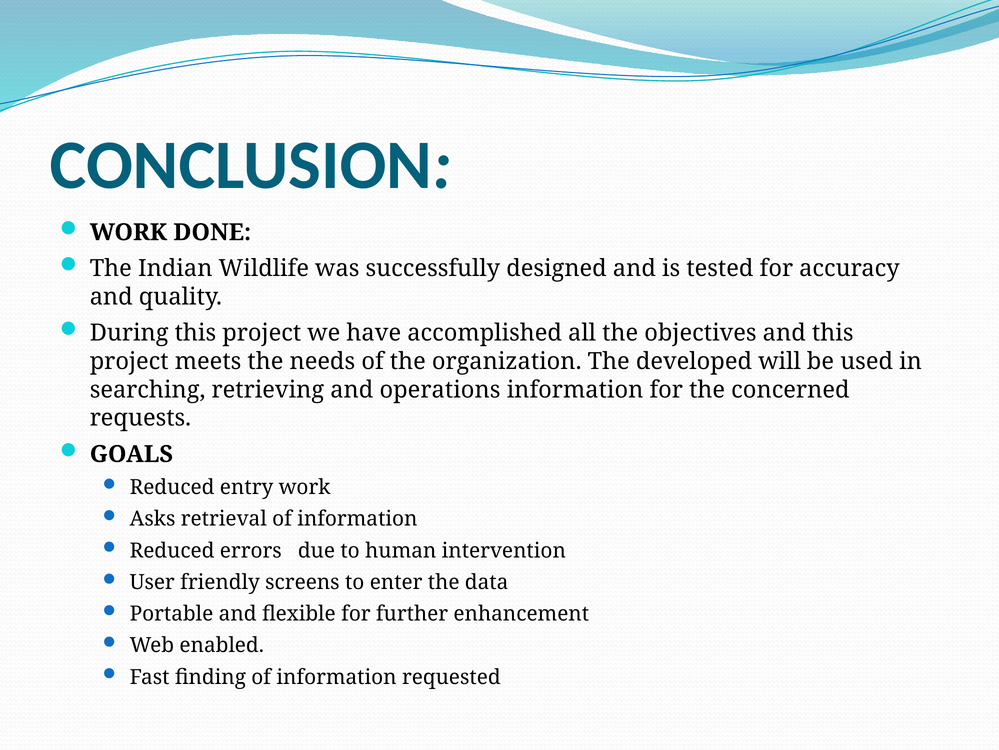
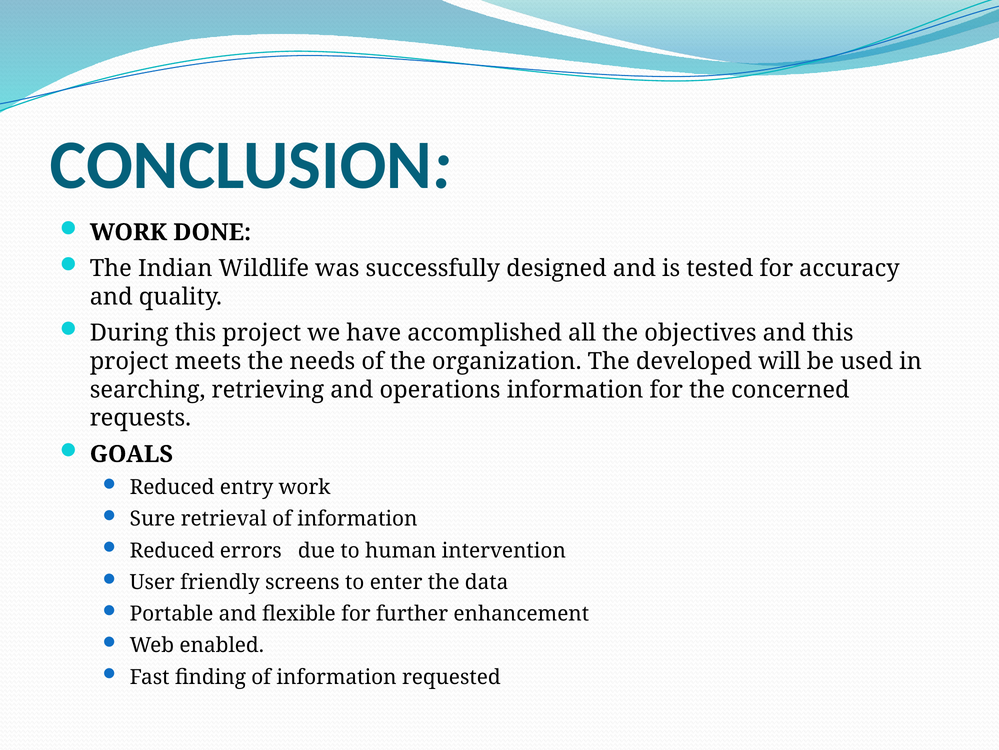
Asks: Asks -> Sure (153, 518)
